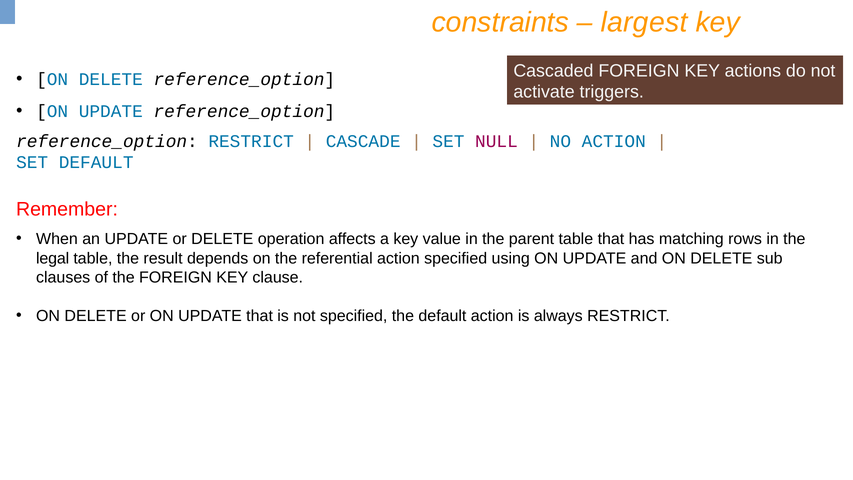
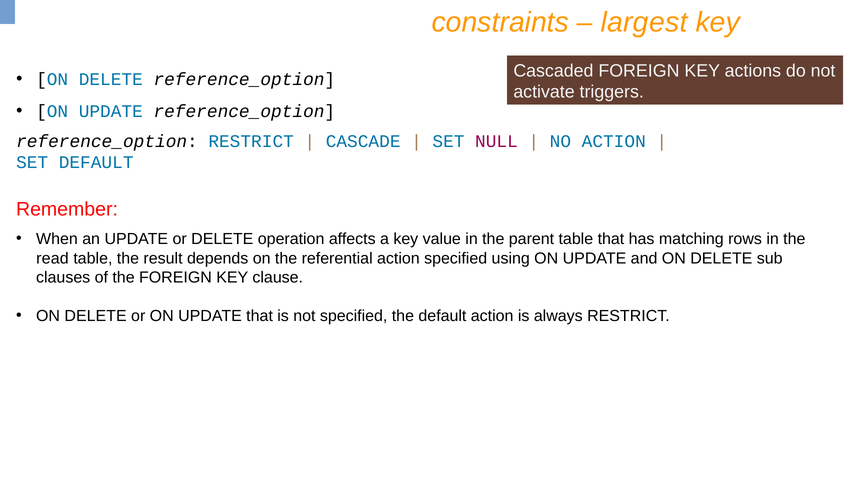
legal: legal -> read (52, 258)
